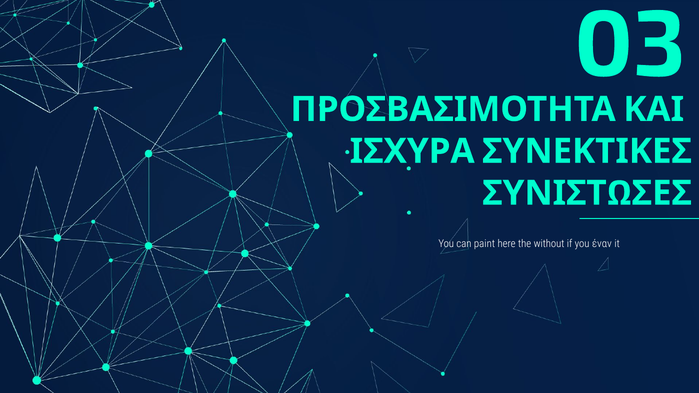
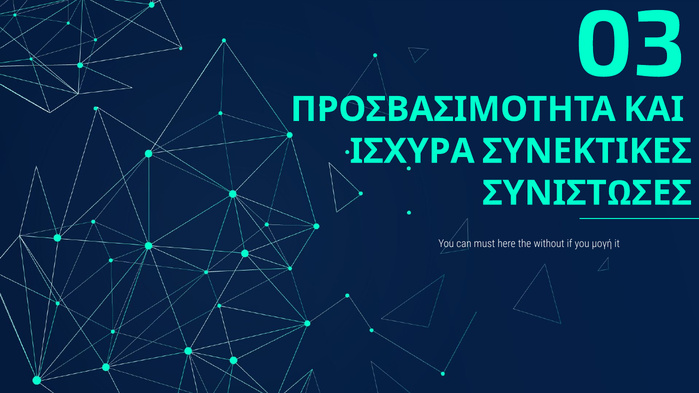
paint: paint -> must (484, 244)
έναν: έναν -> μογή (602, 244)
